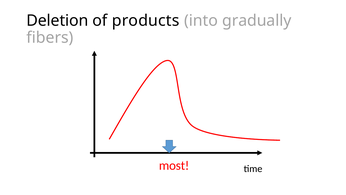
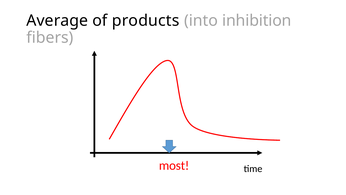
Deletion: Deletion -> Average (57, 21)
gradually: gradually -> inhibition (257, 21)
